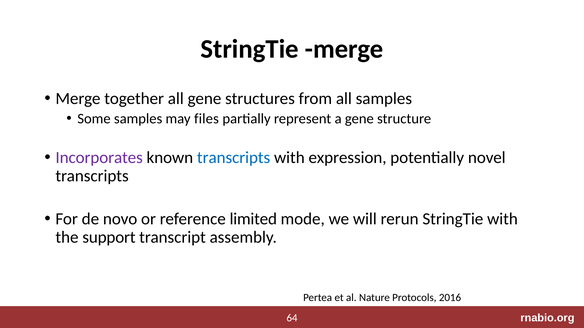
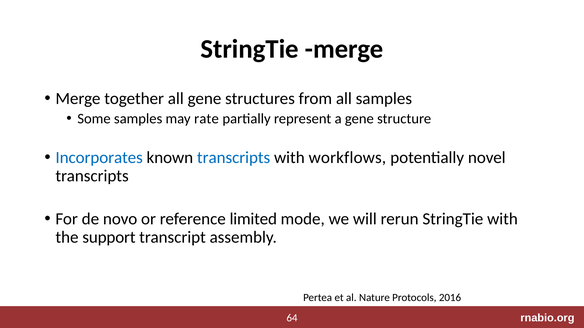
files: files -> rate (206, 119)
Incorporates colour: purple -> blue (99, 158)
expression: expression -> workflows (347, 158)
